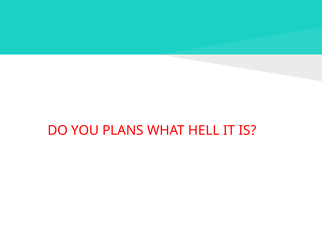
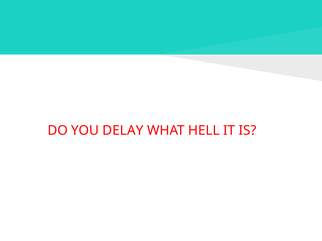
PLANS: PLANS -> DELAY (123, 131)
